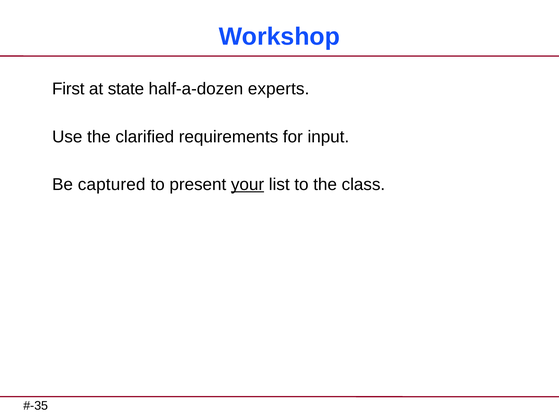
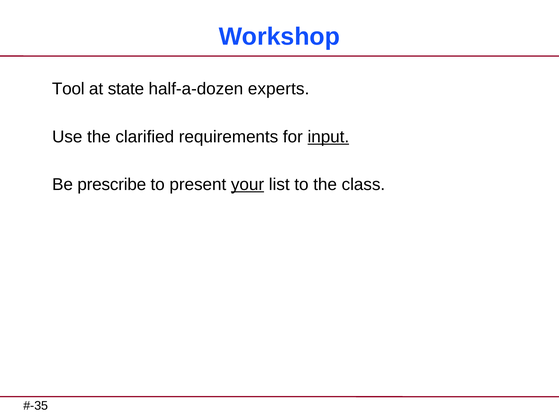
First: First -> Tool (68, 89)
input underline: none -> present (328, 136)
captured: captured -> prescribe (112, 184)
